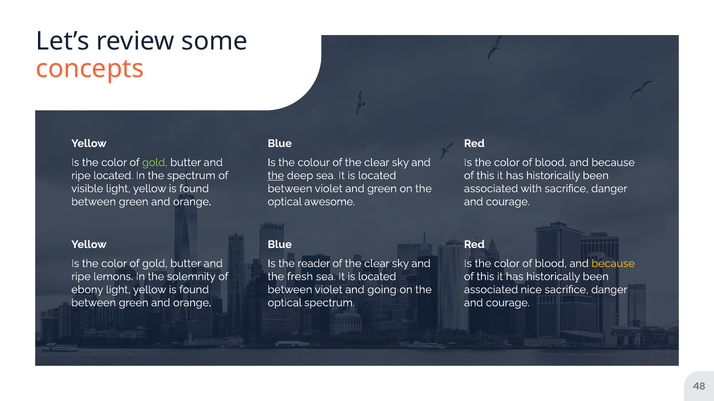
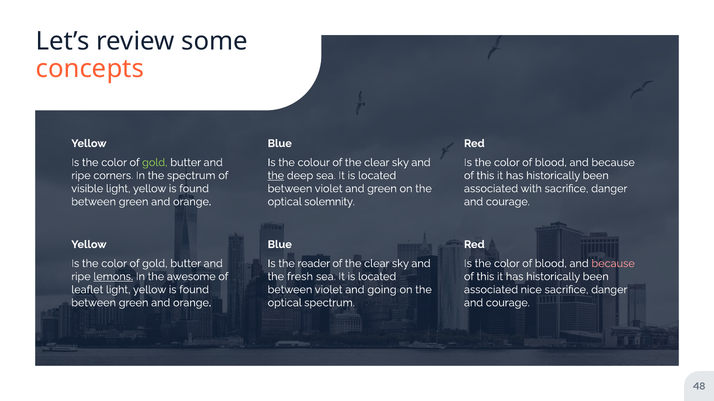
ripe located: located -> corners (113, 176)
awesome: awesome -> solemnity (330, 202)
because colour: yellow -> pink (613, 264)
lemons underline: none -> present (113, 277)
solemnity: solemnity -> awesome (191, 277)
ebony: ebony -> leaflet (87, 290)
